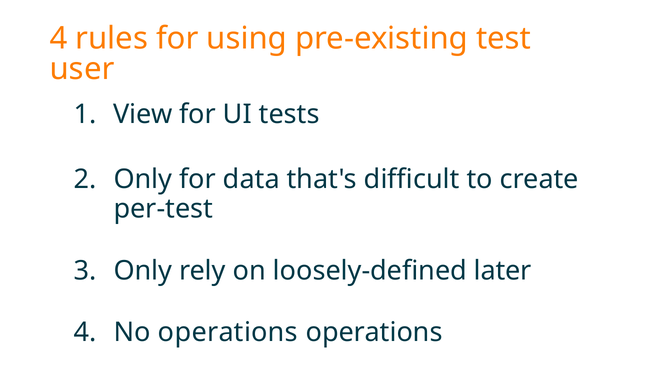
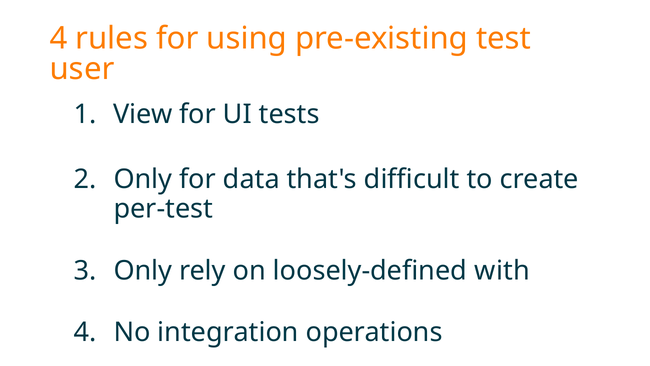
later: later -> with (502, 270)
No operations: operations -> integration (228, 332)
